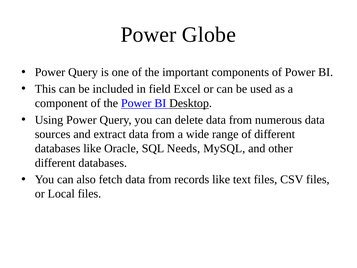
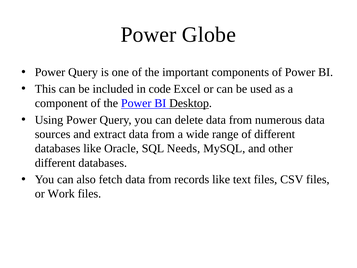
field: field -> code (160, 89)
Local: Local -> Work (61, 194)
